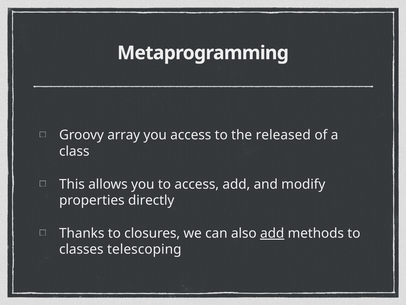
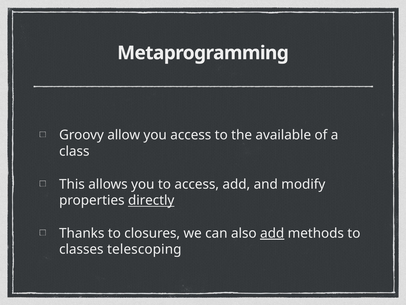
array: array -> allow (124, 135)
released: released -> available (283, 135)
directly underline: none -> present (151, 200)
